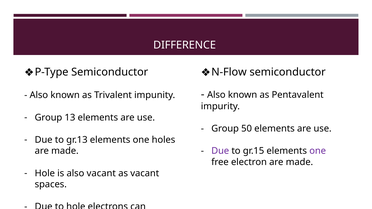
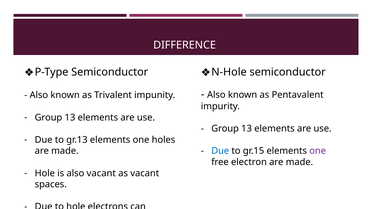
N-Flow: N-Flow -> N-Hole (229, 72)
50: 50 -> 13 (247, 129)
Due colour: purple -> blue (220, 151)
